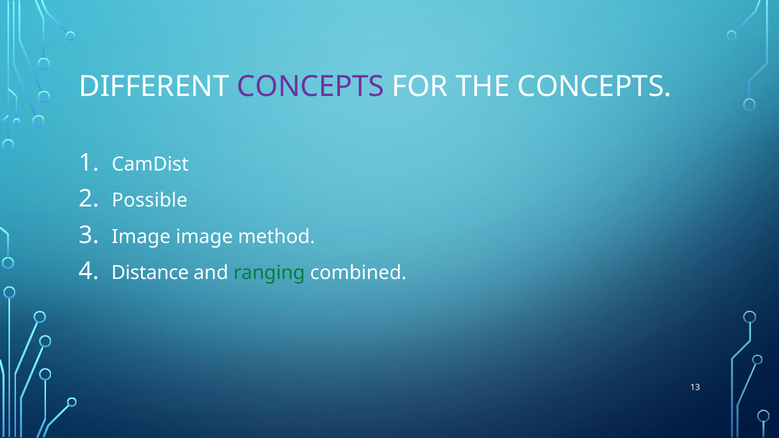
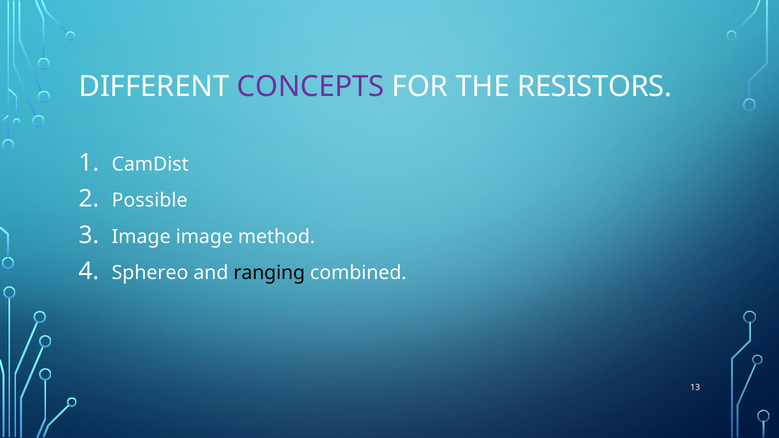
THE CONCEPTS: CONCEPTS -> RESISTORS (595, 87)
Distance: Distance -> Sphereo (150, 273)
ranging colour: green -> black (269, 273)
